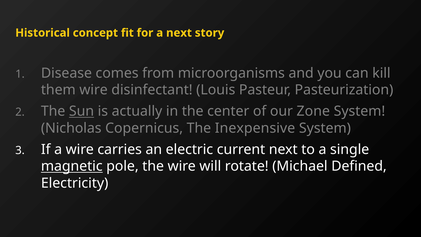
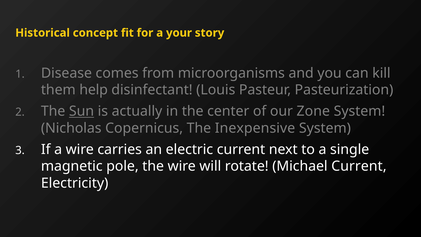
a next: next -> your (179, 33)
them wire: wire -> help (94, 90)
magnetic underline: present -> none (72, 166)
Michael Defined: Defined -> Current (359, 166)
